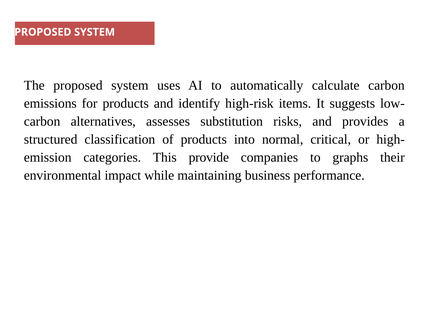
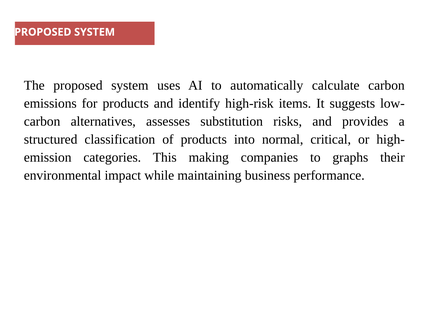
provide: provide -> making (209, 157)
